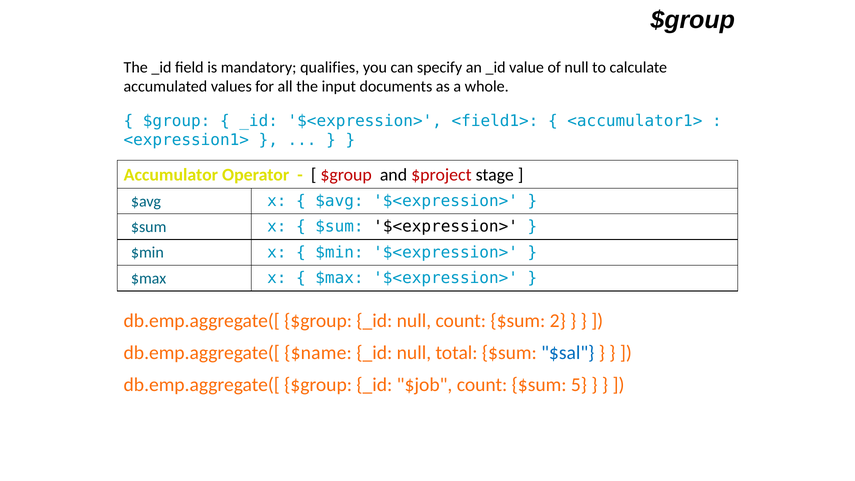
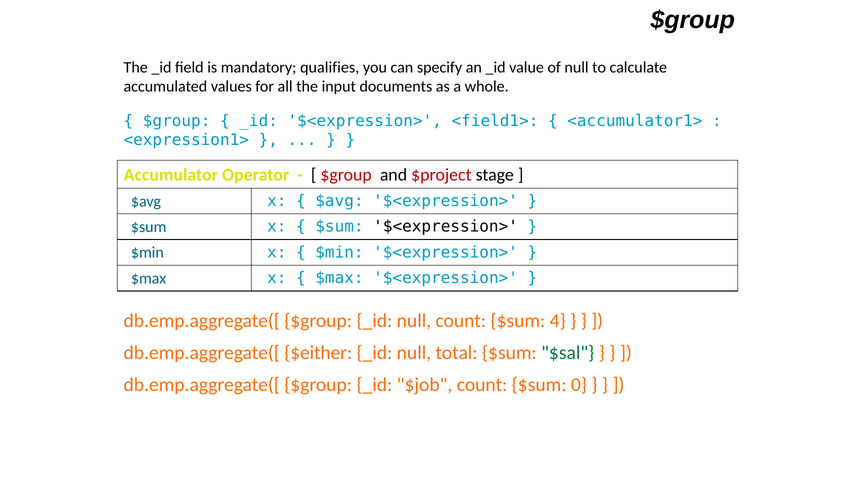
2: 2 -> 4 (558, 321)
$name: $name -> $either (318, 353)
$sal colour: blue -> green (568, 353)
5: 5 -> 0 (579, 385)
